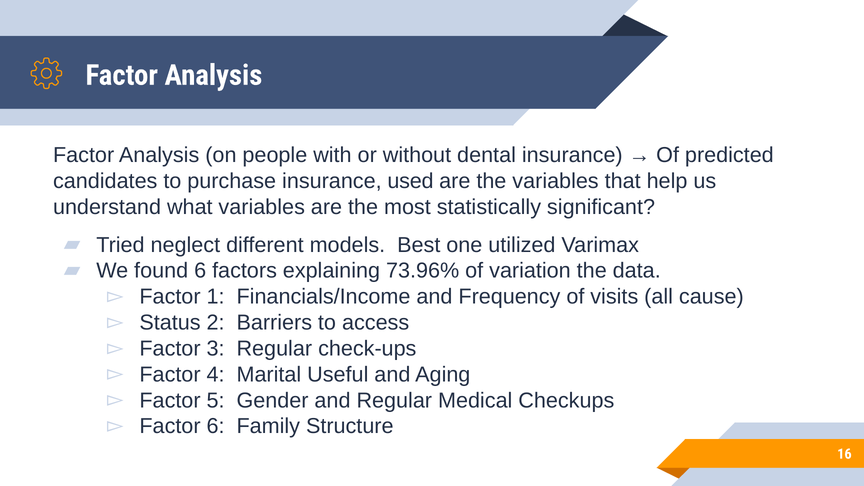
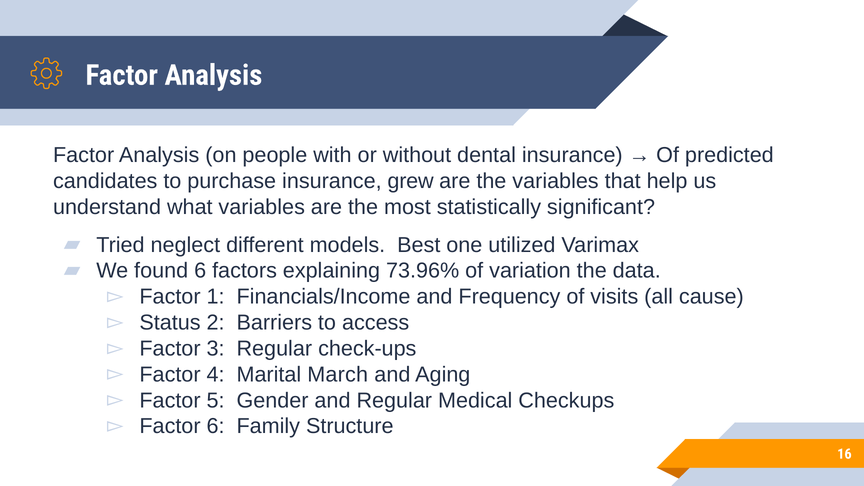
used: used -> grew (411, 181)
Useful: Useful -> March (338, 375)
